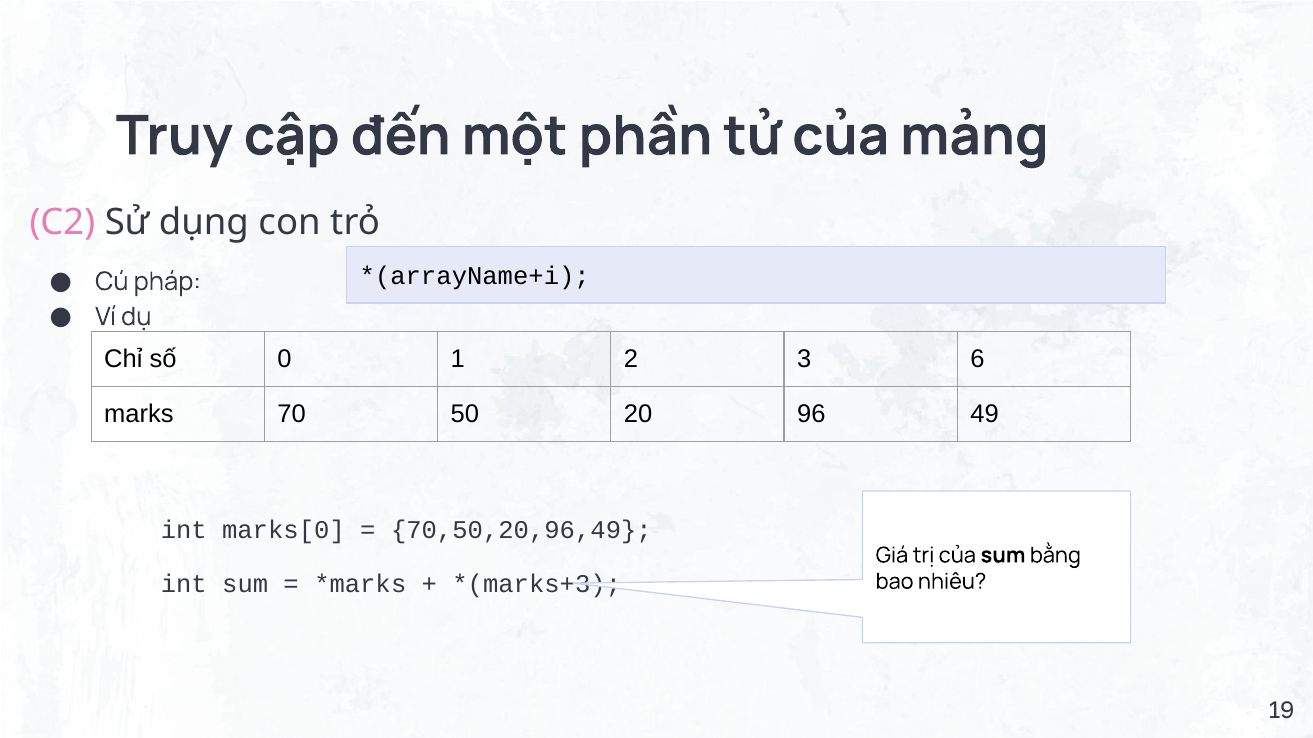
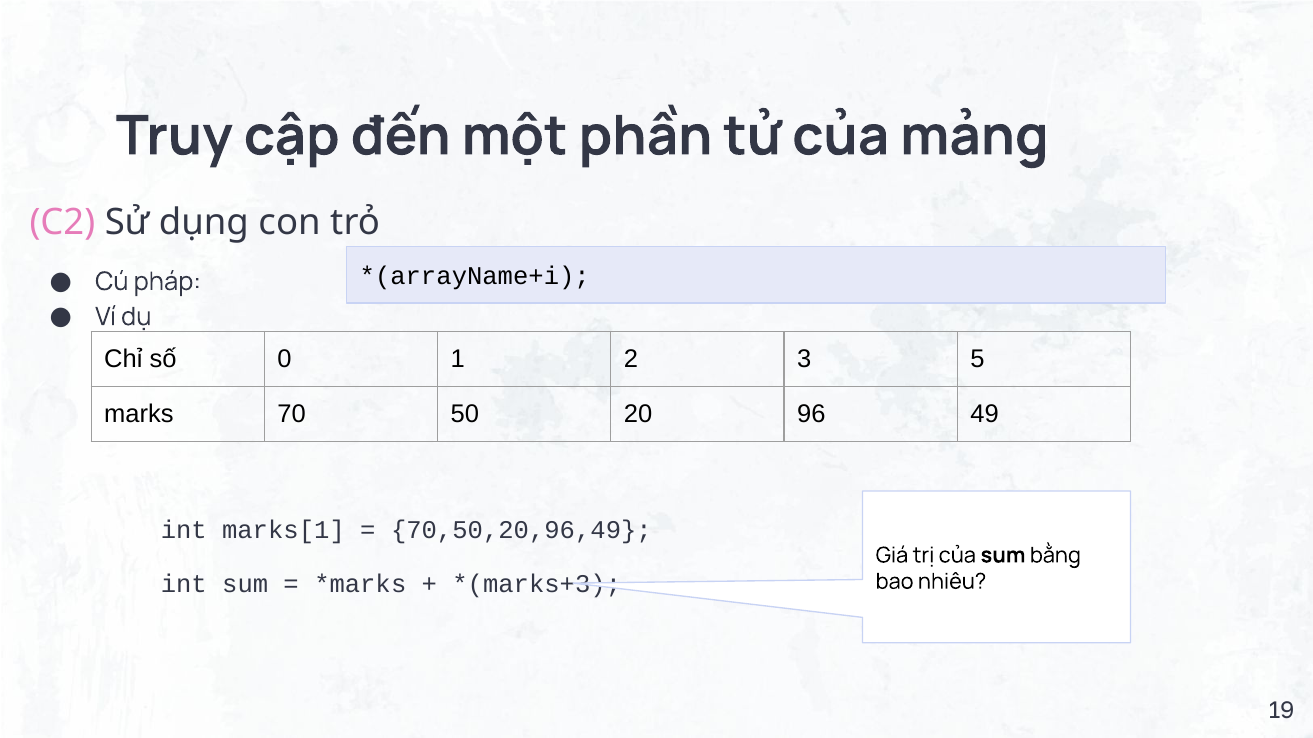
6: 6 -> 5 (977, 360)
marks[0: marks[0 -> marks[1 (283, 531)
